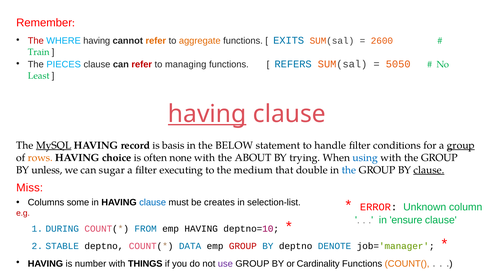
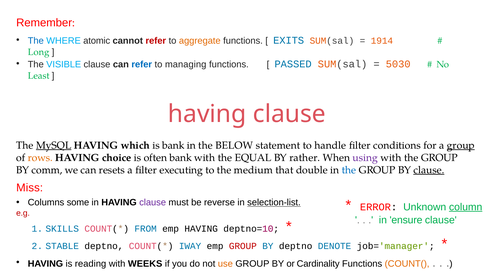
The colour: red -> blue (36, 41)
WHERE having: having -> atomic (97, 41)
refer colour: orange -> red (156, 41)
2600: 2600 -> 1914 (382, 41)
Train: Train -> Long (39, 52)
PIECES: PIECES -> VISIBLE (64, 64)
refer colour: red -> blue (142, 64)
REFERS: REFERS -> PASSED (293, 64)
5050: 5050 -> 5030 (398, 64)
having underline: present -> none (207, 114)
record: record -> which (135, 145)
is basis: basis -> bank (173, 145)
often none: none -> bank (181, 158)
ABOUT: ABOUT -> EQUAL (253, 158)
trying: trying -> rather (305, 158)
using colour: blue -> purple (365, 158)
unless: unless -> comm (47, 170)
sugar: sugar -> resets (112, 170)
clause colour: blue -> purple (153, 202)
creates: creates -> reverse (219, 202)
selection-list underline: none -> present (274, 202)
column underline: none -> present (466, 207)
DURING: DURING -> SKILLS (62, 229)
DATA: DATA -> IWAY (190, 246)
number: number -> reading (91, 264)
THINGS: THINGS -> WEEKS (145, 264)
use colour: purple -> orange (225, 264)
